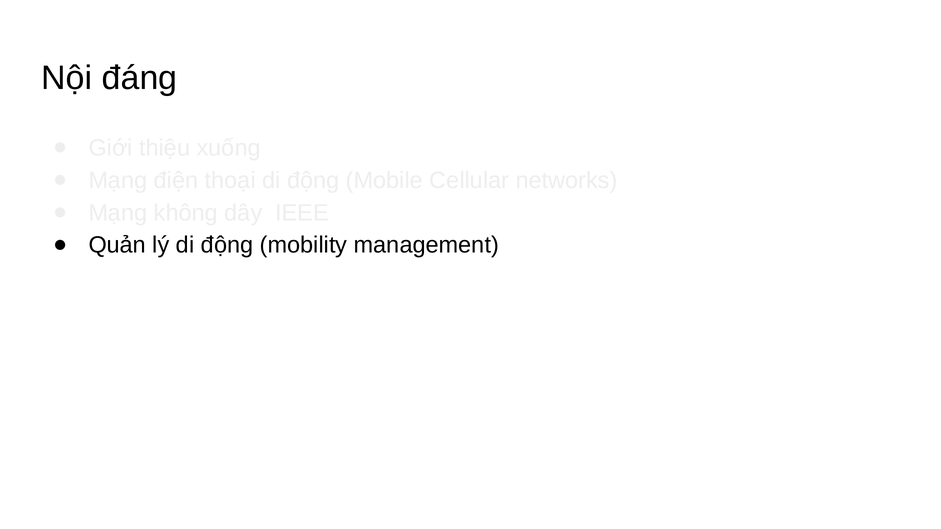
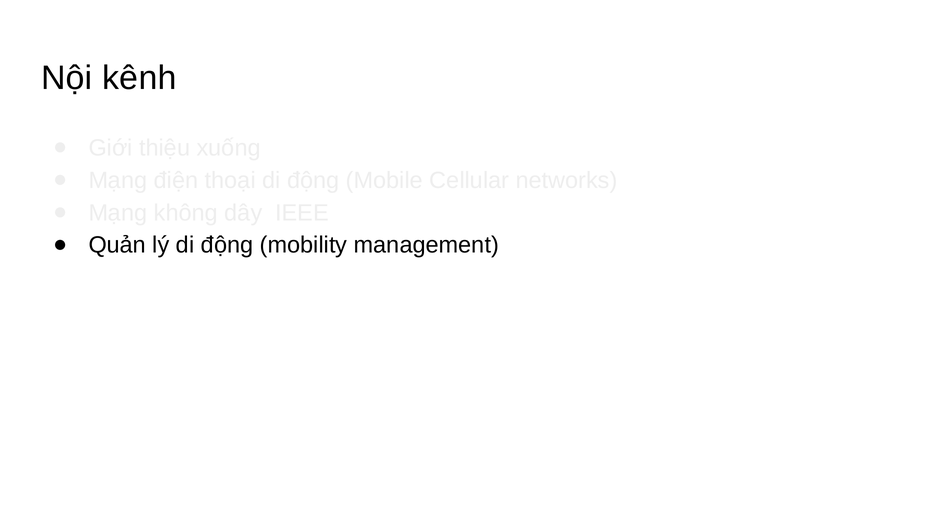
đáng: đáng -> kênh (139, 78)
